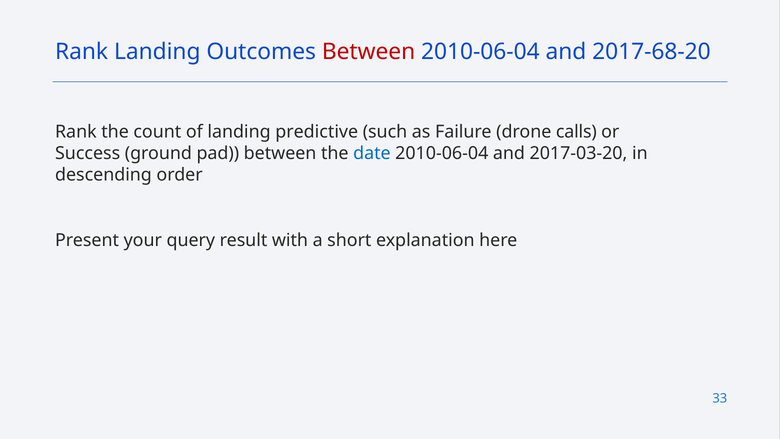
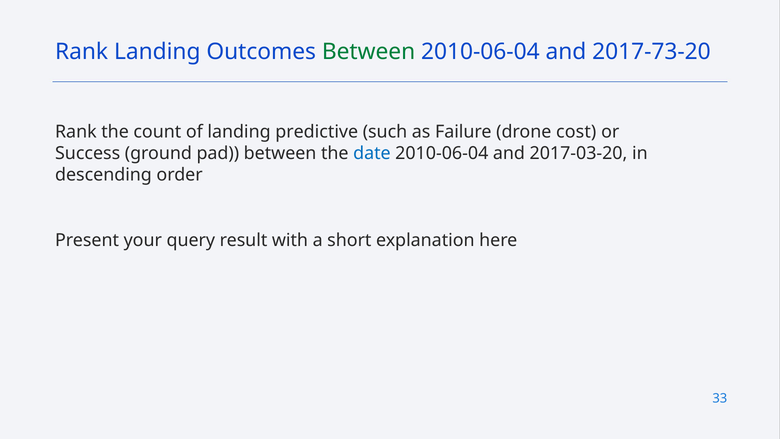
Between colour: red -> green (369, 52)
2017-68-20: 2017-68-20 -> 2017-73-20 (651, 52)
calls: calls -> cost (576, 132)
